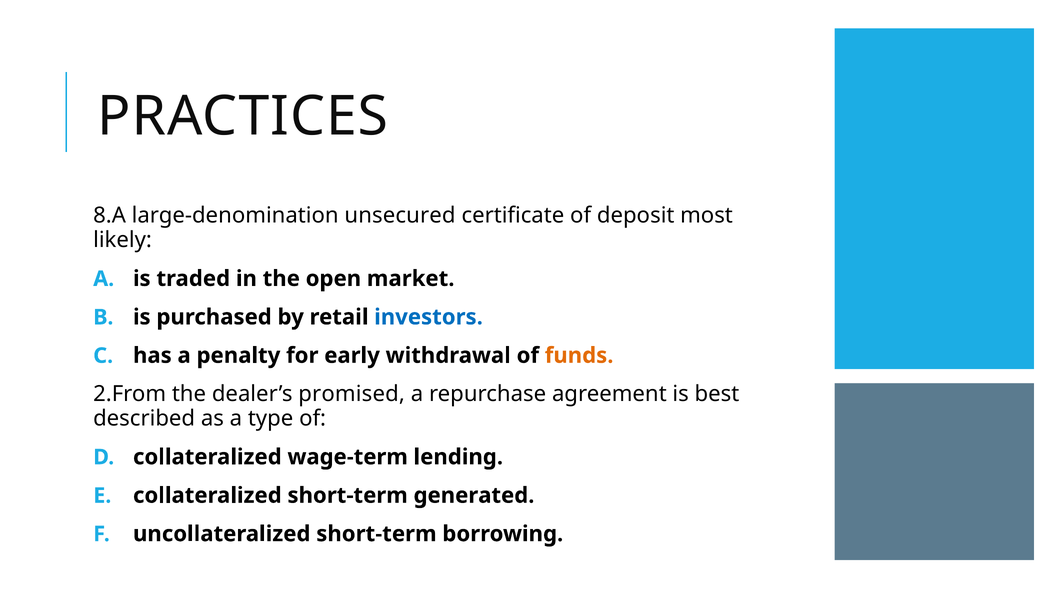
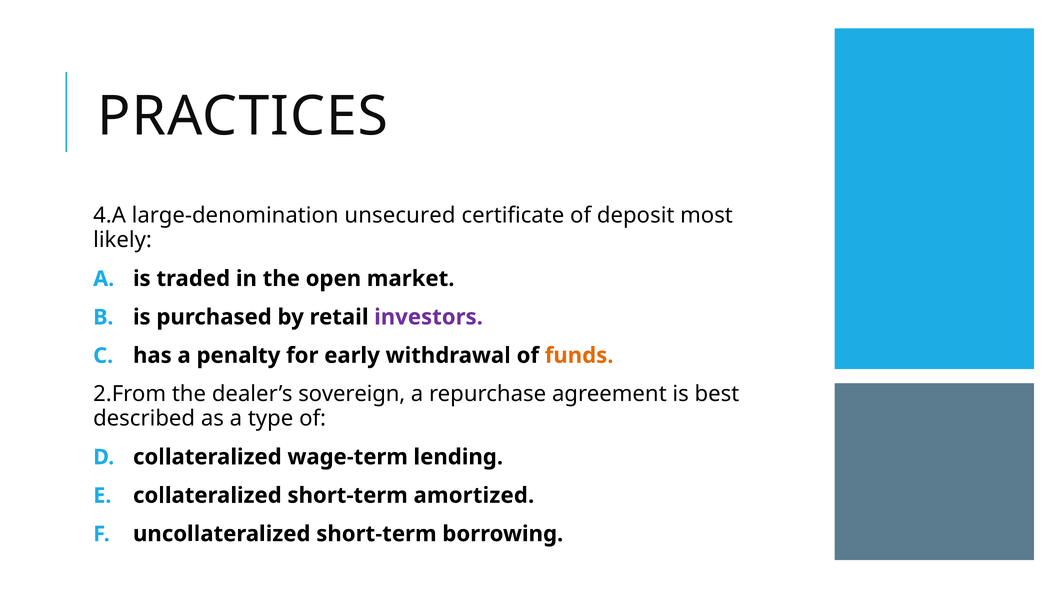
8.A: 8.A -> 4.A (110, 215)
investors colour: blue -> purple (429, 317)
promised: promised -> sovereign (352, 394)
generated: generated -> amortized (474, 495)
